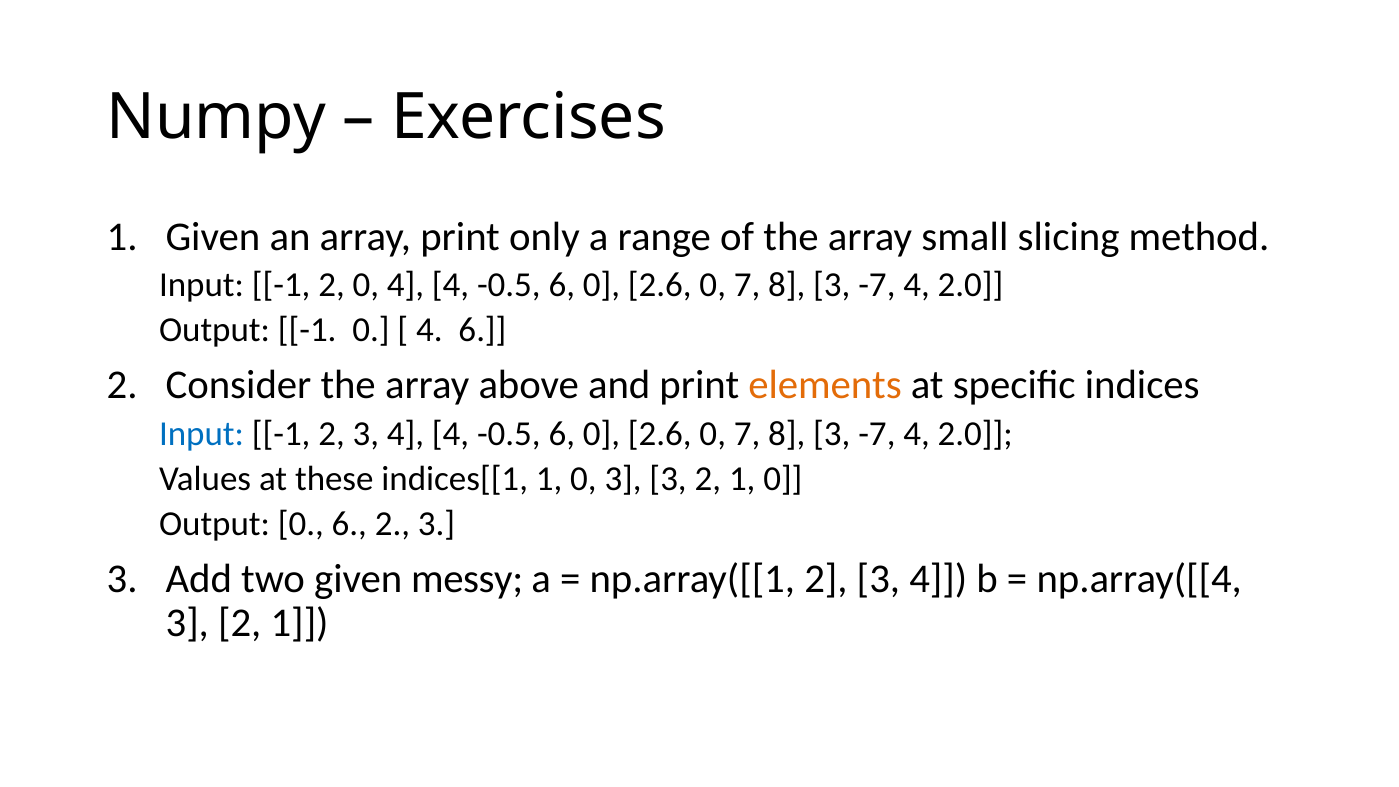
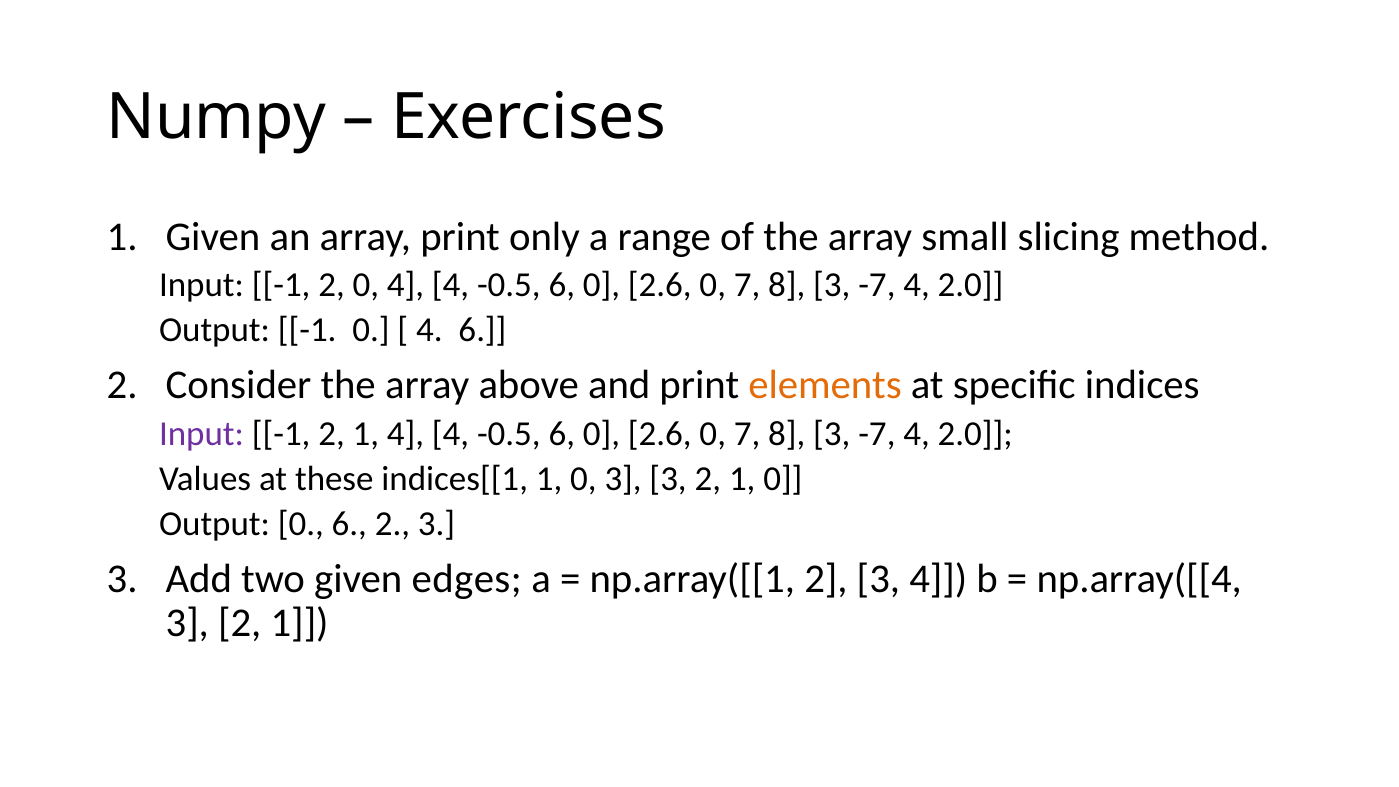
Input colour: blue -> purple (202, 433)
-1 2 3: 3 -> 1 (366, 433)
messy: messy -> edges (467, 579)
